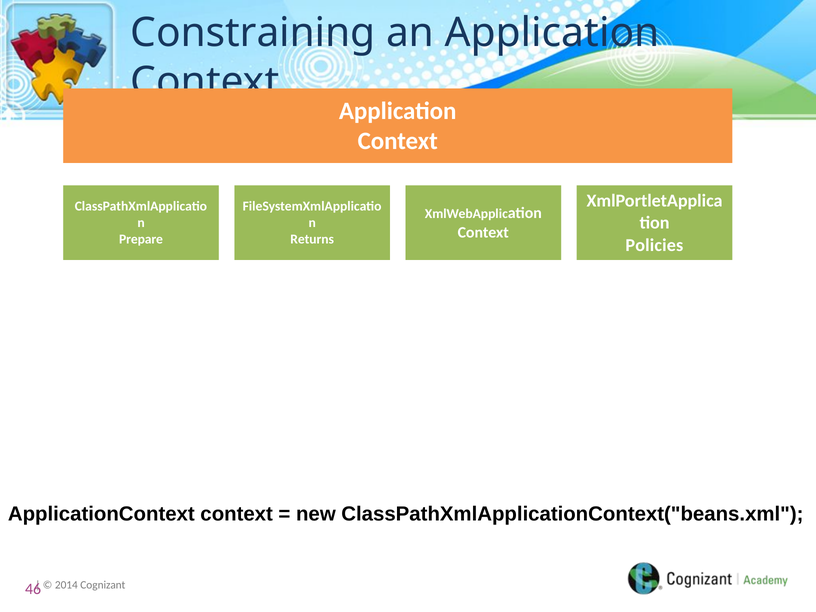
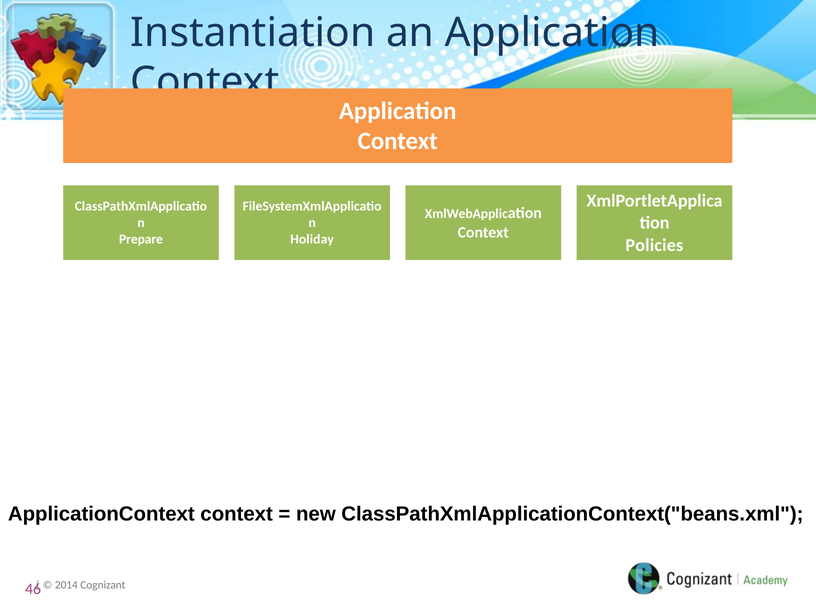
Constraining: Constraining -> Instantiation (253, 33)
Returns: Returns -> Holiday (312, 239)
